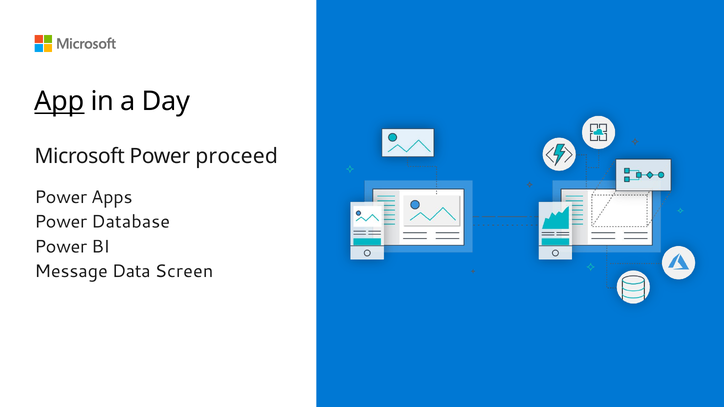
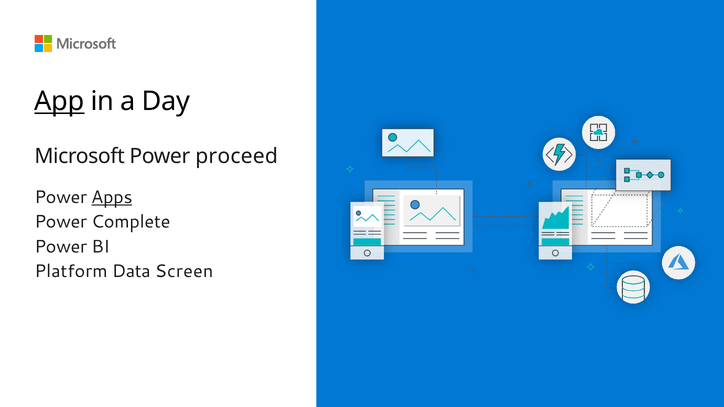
Apps underline: none -> present (112, 197)
Database: Database -> Complete (131, 222)
Message: Message -> Platform (71, 272)
